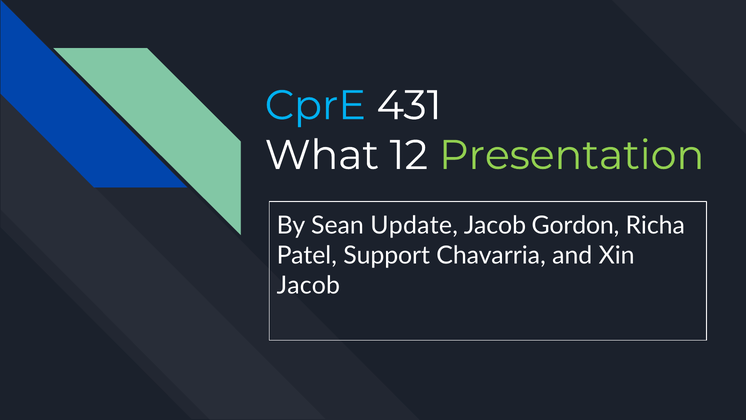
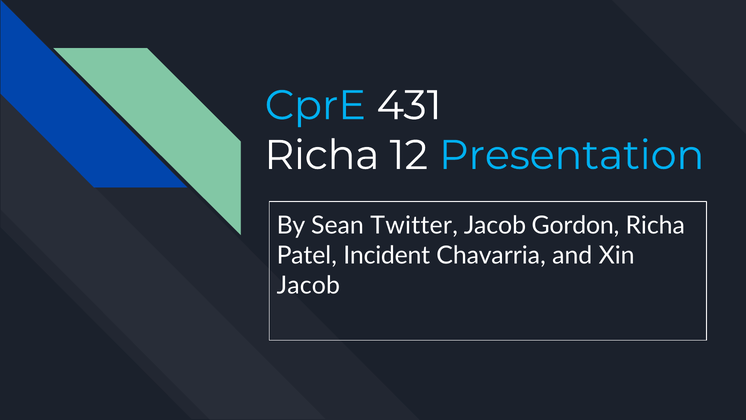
What: What -> Richa (322, 155)
Presentation colour: light green -> light blue (572, 155)
Update: Update -> Twitter (414, 225)
Support: Support -> Incident (387, 255)
